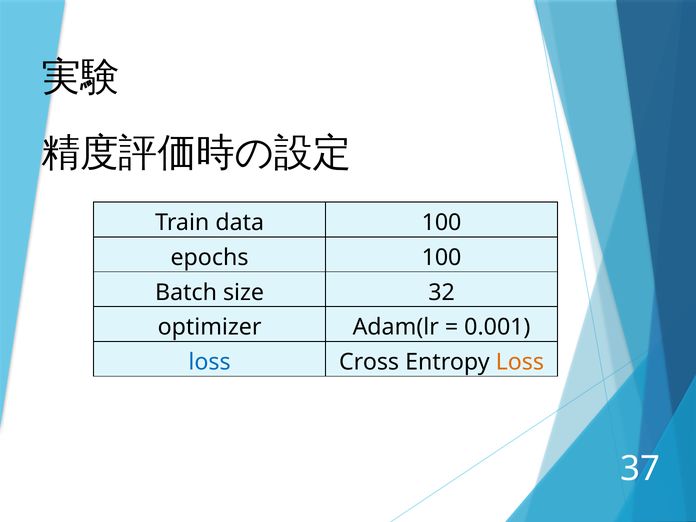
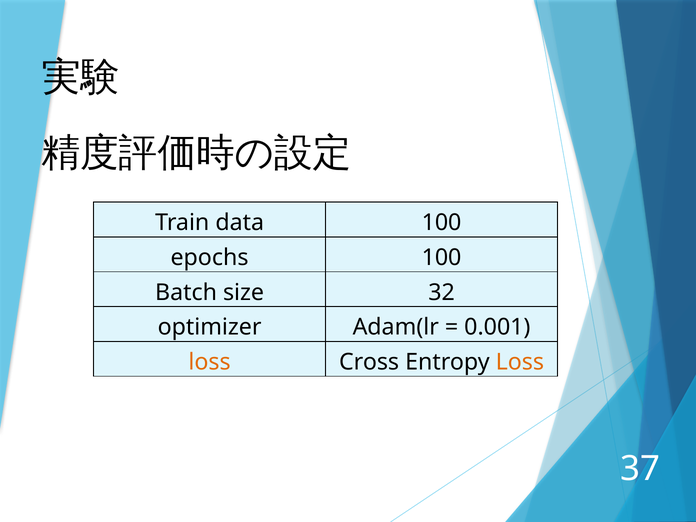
loss colour: blue -> orange (210, 362)
